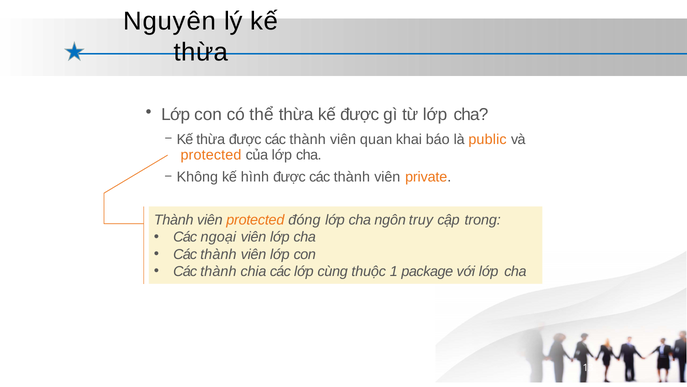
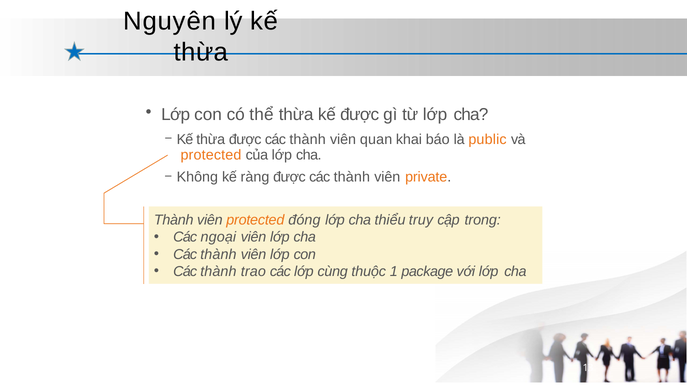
hình: hình -> ràng (255, 177)
ngôn: ngôn -> thiểu (390, 220)
chia: chia -> trao (253, 271)
